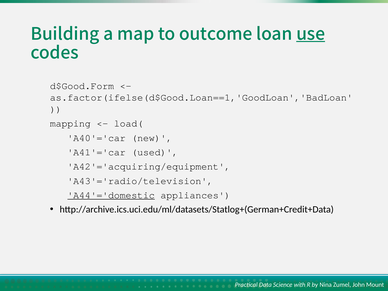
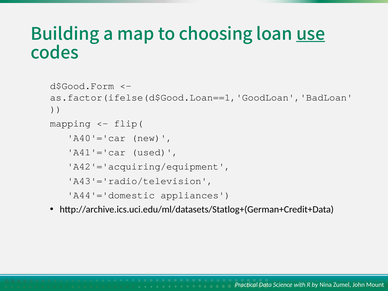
outcome: outcome -> choosing (216, 34)
load(: load( -> flip( (129, 124)
A44'='domestic underline: present -> none (111, 195)
